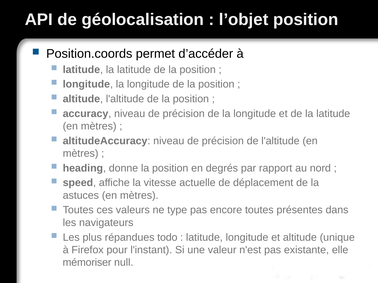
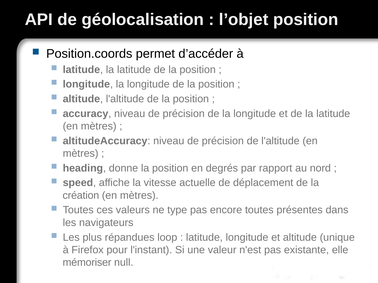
astuces: astuces -> création (81, 196)
todo: todo -> loop (167, 238)
